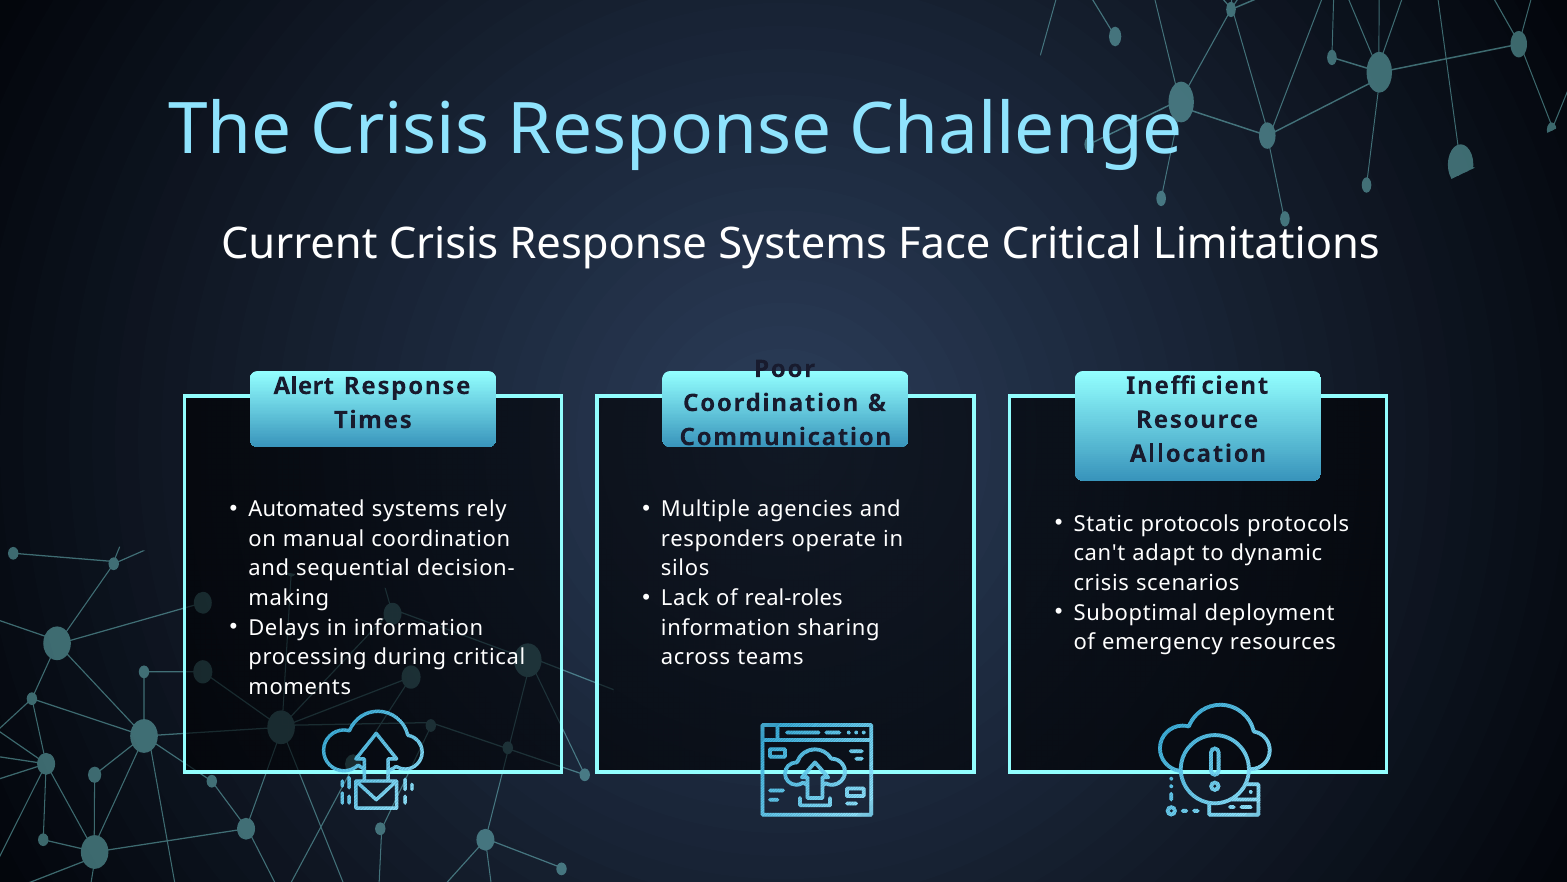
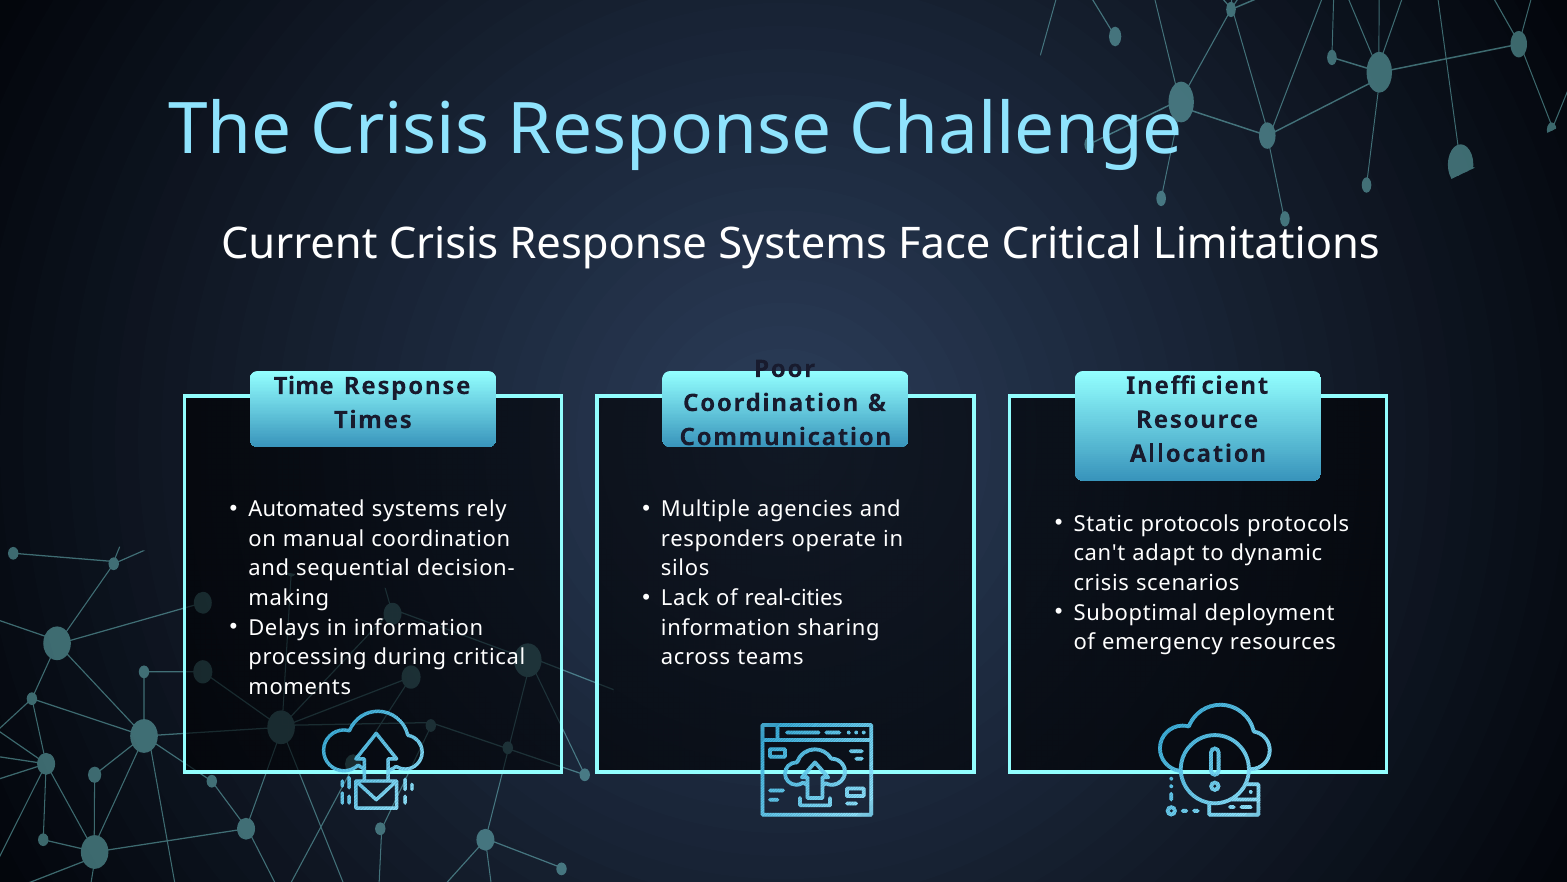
Alert: Alert -> Time (304, 386)
real-roles: real-roles -> real-cities (794, 598)
